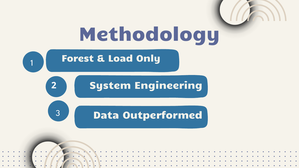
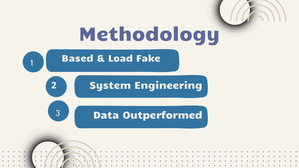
Forest: Forest -> Based (78, 59)
Only: Only -> Fake (148, 59)
